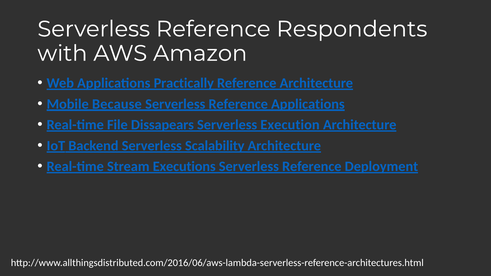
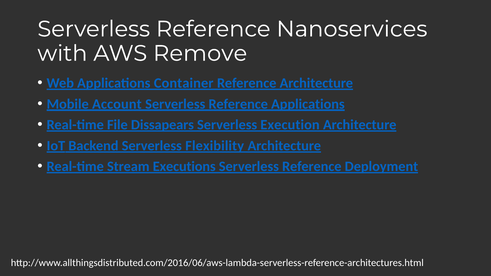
Respondents: Respondents -> Nanoservices (352, 29)
Amazon: Amazon -> Remove (200, 53)
Practically: Practically -> Container (184, 83)
Because: Because -> Account (117, 104)
Scalability: Scalability -> Flexibility (215, 146)
